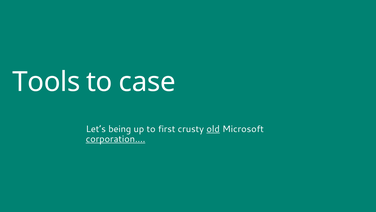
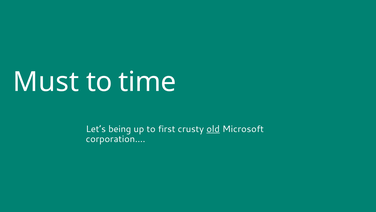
Tools: Tools -> Must (46, 82)
case: case -> time (147, 82)
corporation… underline: present -> none (116, 139)
